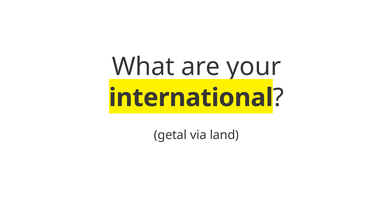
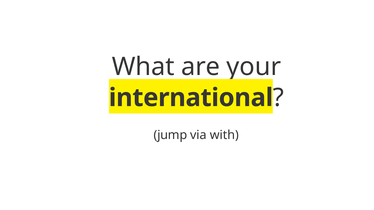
getal: getal -> jump (170, 135)
land: land -> with (224, 135)
